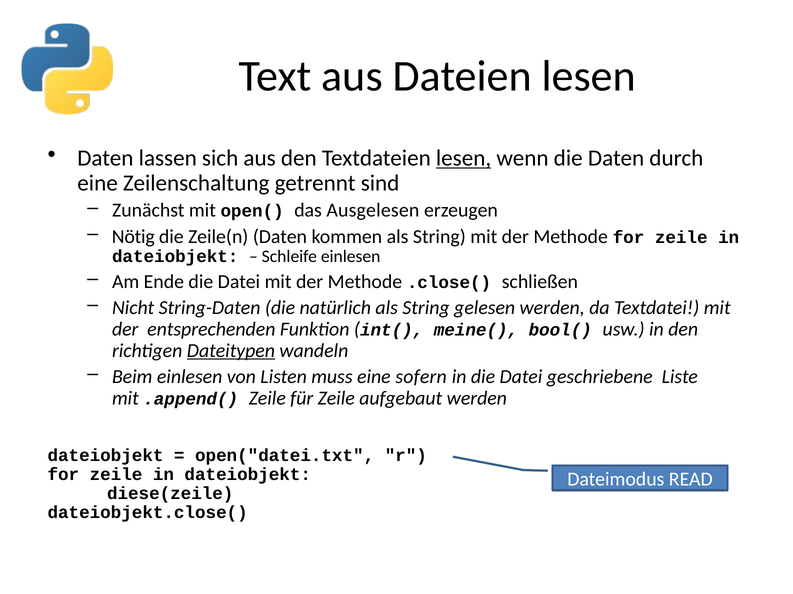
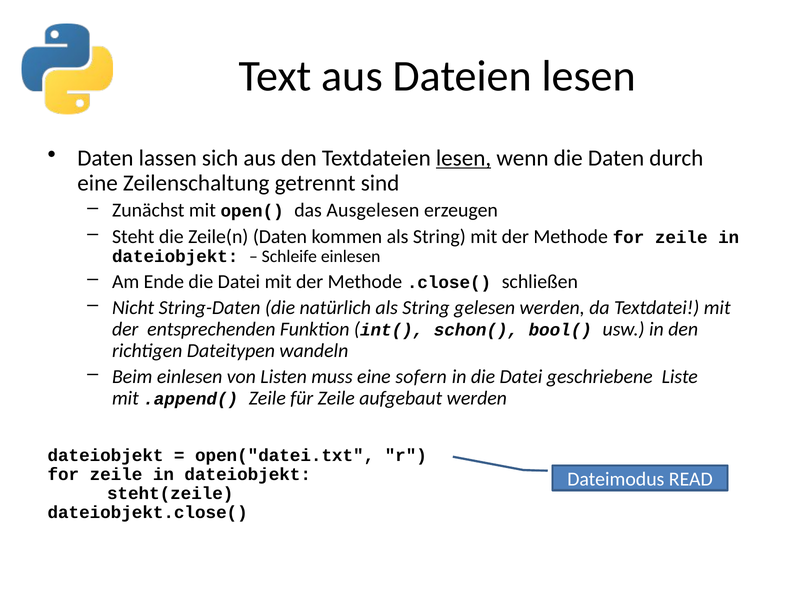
Nötig: Nötig -> Steht (133, 237)
meine(: meine( -> schon( (476, 330)
Dateitypen underline: present -> none (231, 351)
diese(zeile: diese(zeile -> steht(zeile (170, 494)
